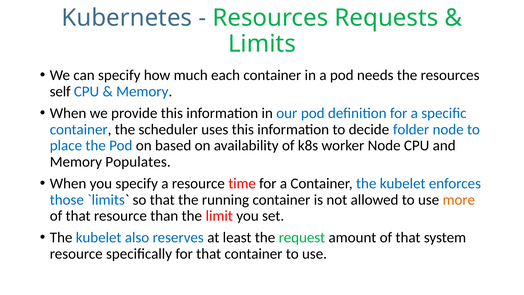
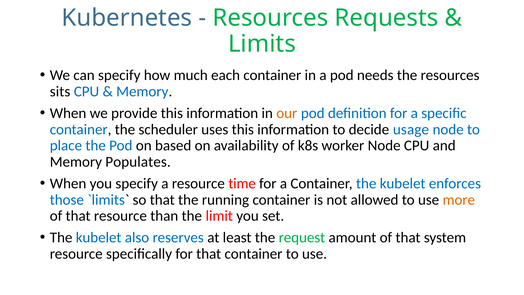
self: self -> sits (60, 91)
our colour: blue -> orange (287, 113)
folder: folder -> usage (411, 129)
